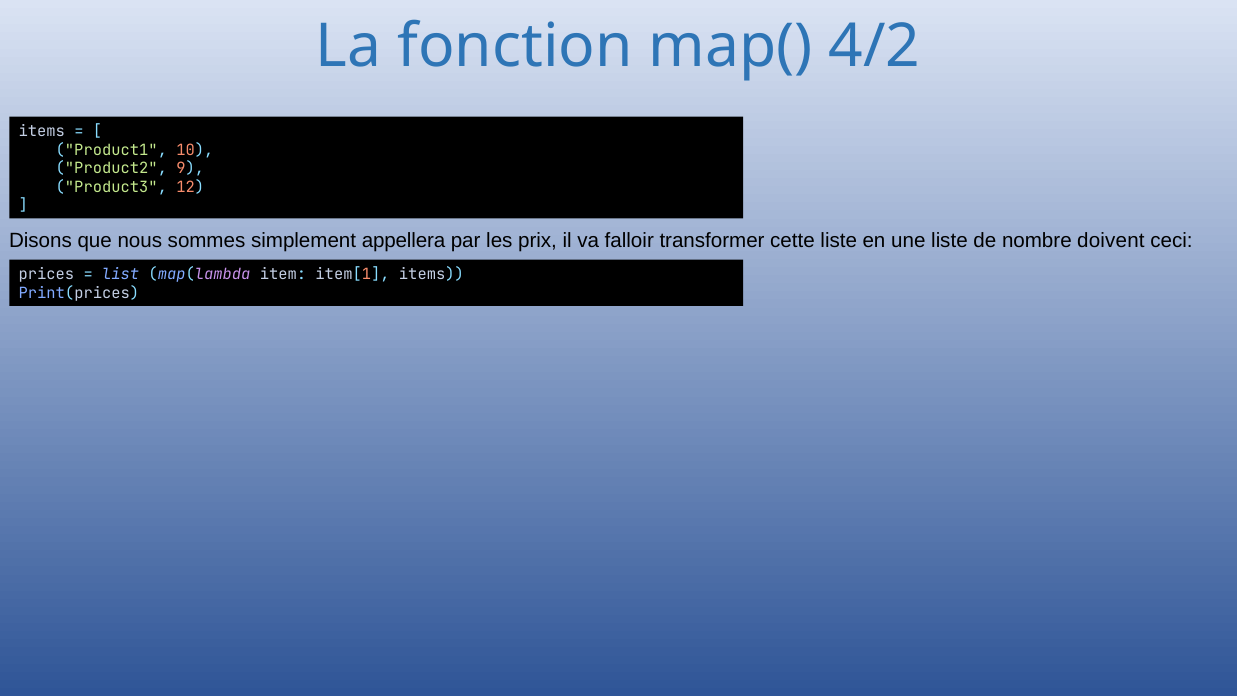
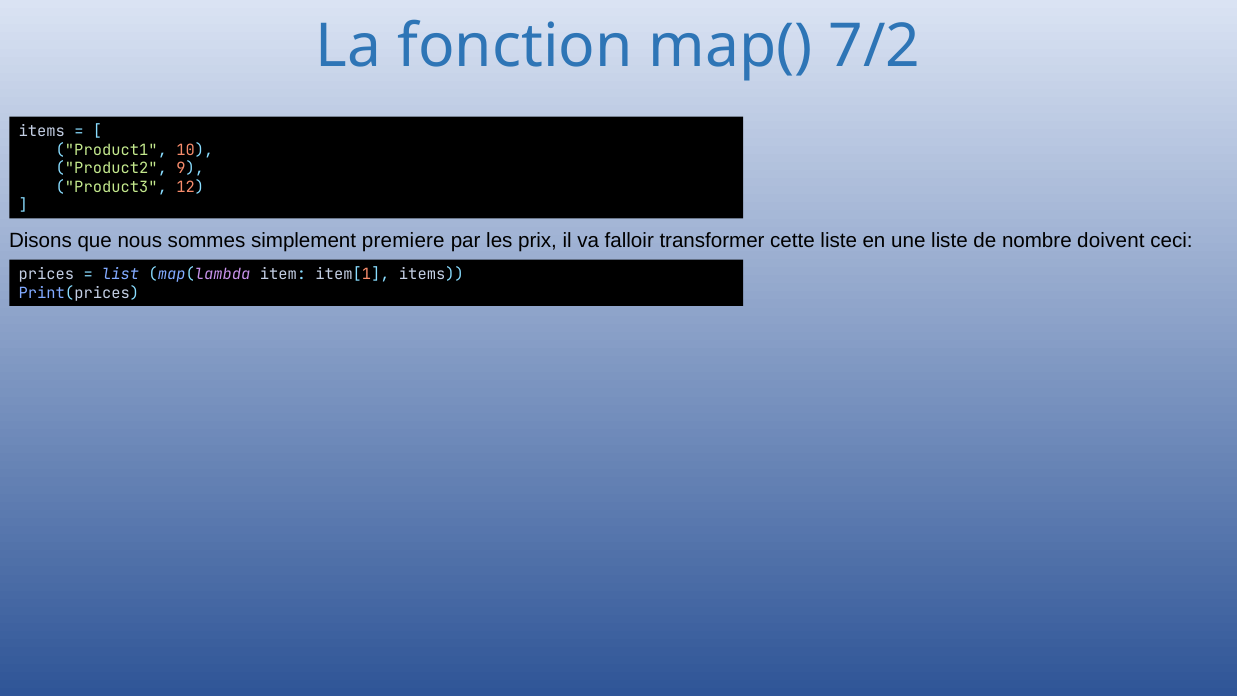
4/2: 4/2 -> 7/2 (874, 46)
appellera: appellera -> premiere (403, 241)
